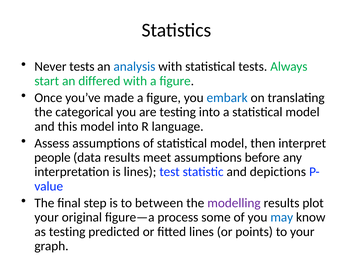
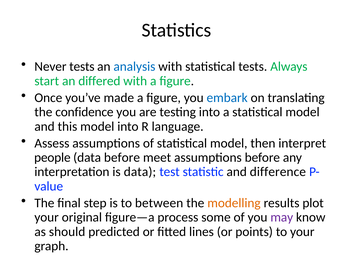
categorical: categorical -> confidence (84, 112)
data results: results -> before (122, 157)
is lines: lines -> data (140, 172)
depictions: depictions -> difference (278, 172)
modelling colour: purple -> orange (234, 203)
may colour: blue -> purple (282, 217)
as testing: testing -> should (67, 231)
